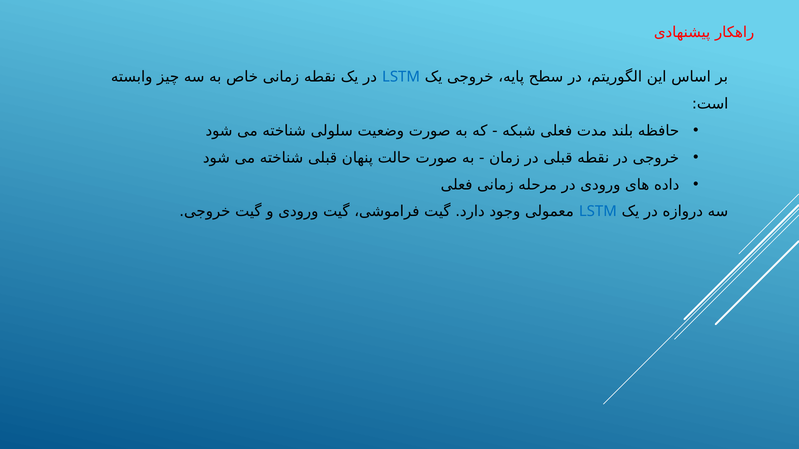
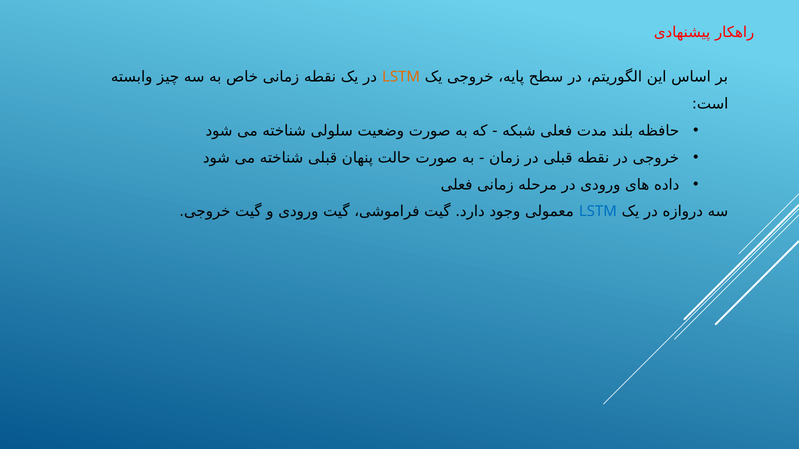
LSTM colour: blue -> orange (401, 77)
